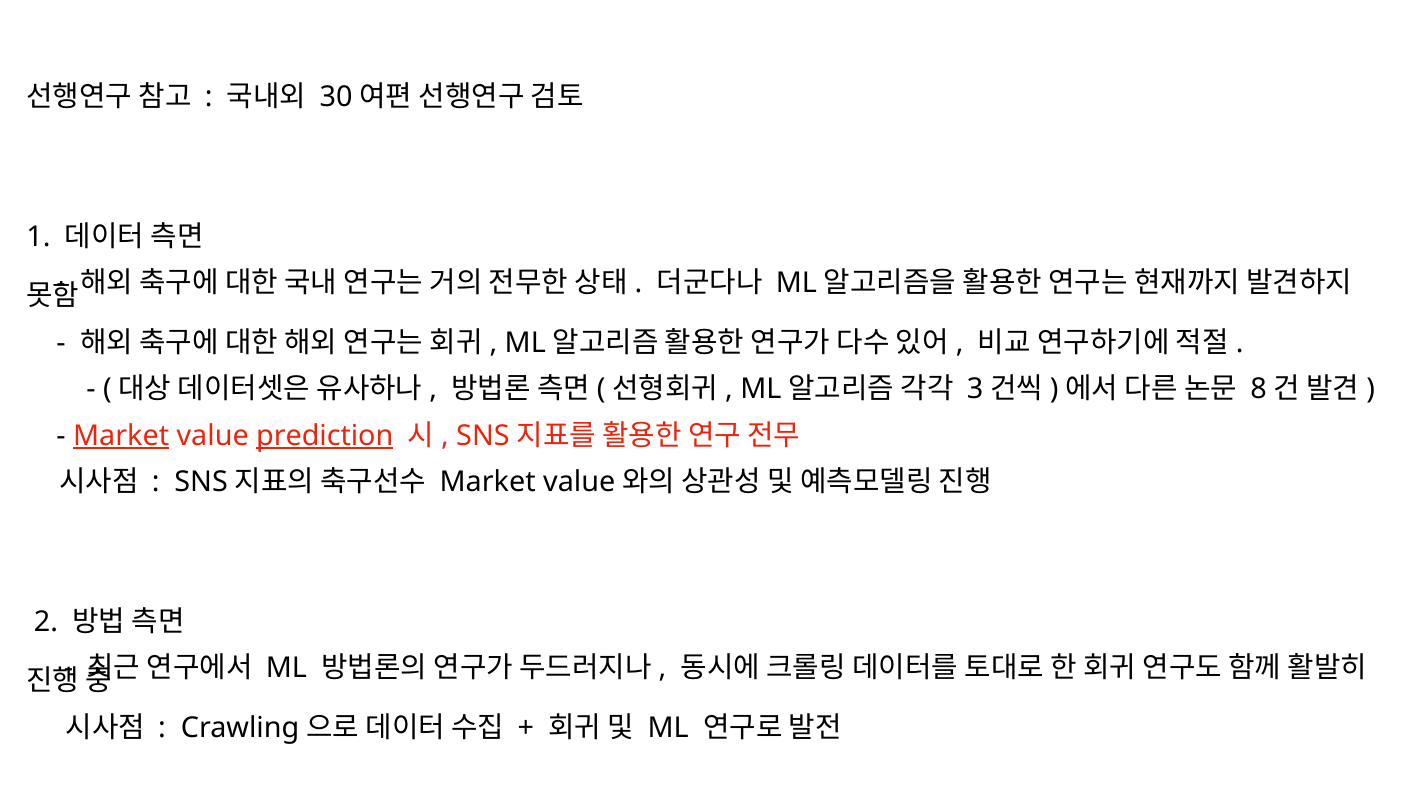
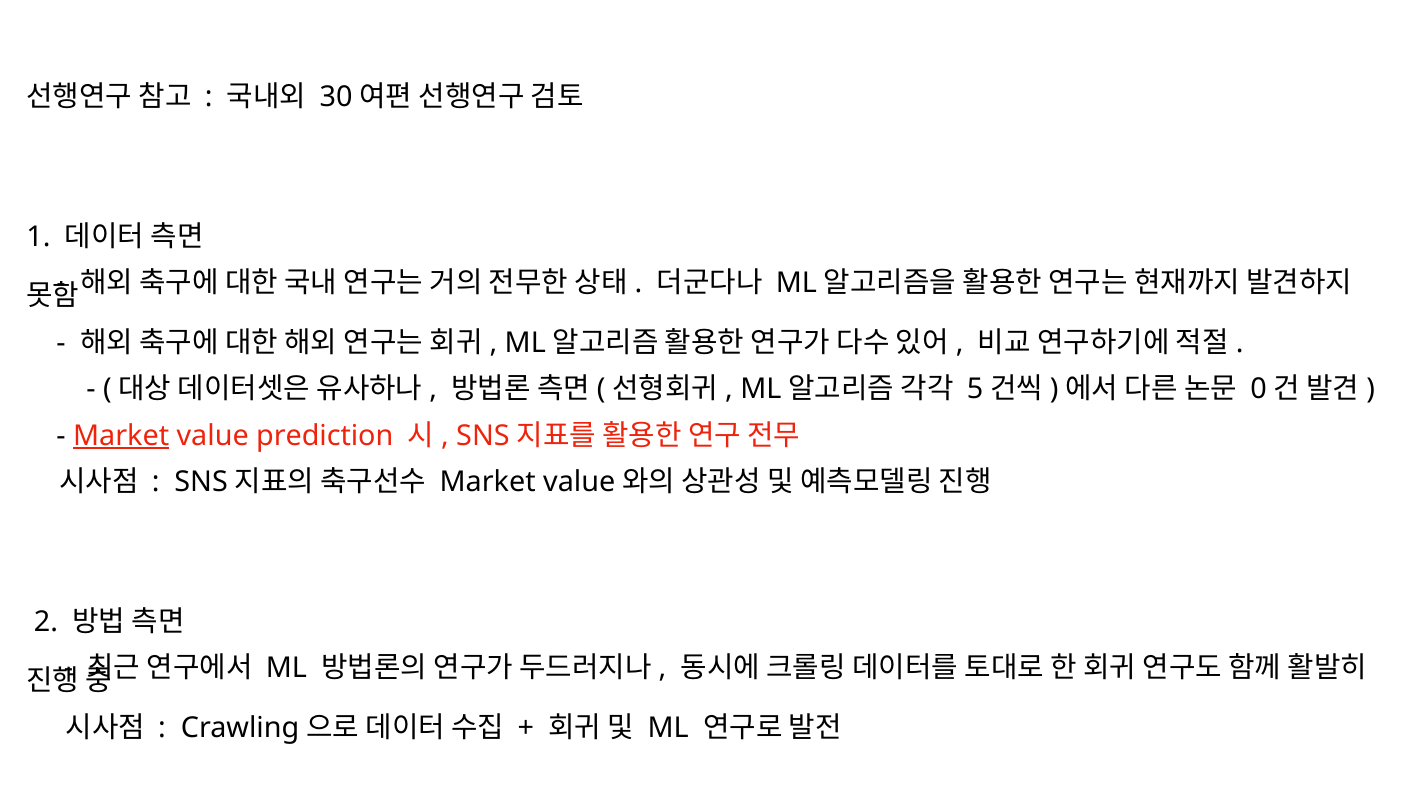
3: 3 -> 5 (975, 390)
8: 8 -> 0 (1259, 390)
prediction underline: present -> none (325, 436)
